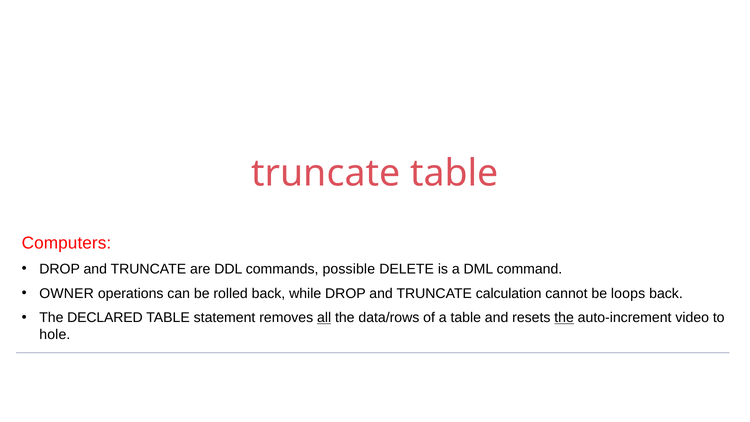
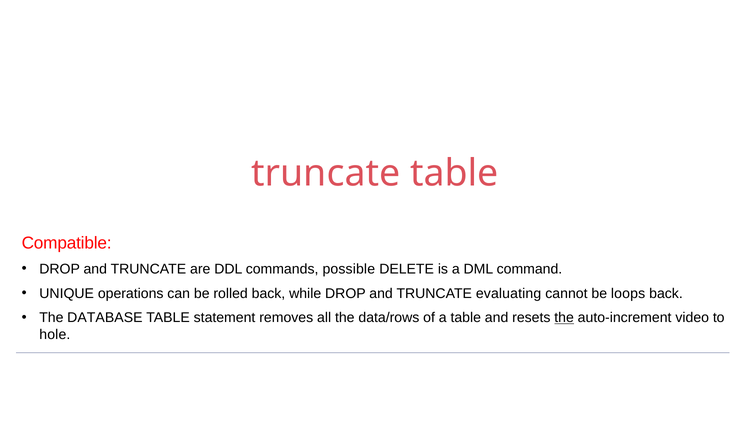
Computers: Computers -> Compatible (67, 243)
OWNER: OWNER -> UNIQUE (67, 293)
calculation: calculation -> evaluating (509, 293)
DECLARED: DECLARED -> DATABASE (105, 318)
all underline: present -> none (324, 318)
